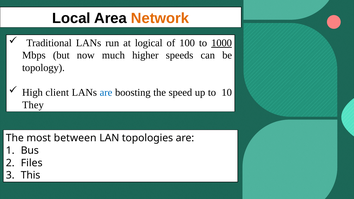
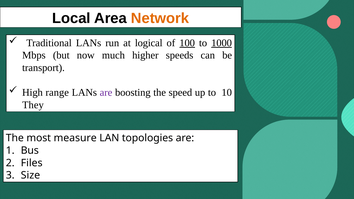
100 underline: none -> present (187, 43)
topology: topology -> transport (43, 68)
client: client -> range (57, 93)
are colour: blue -> purple (106, 93)
between: between -> measure (75, 138)
This: This -> Size (30, 175)
